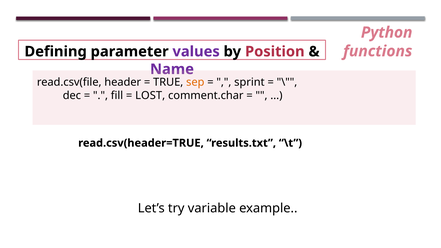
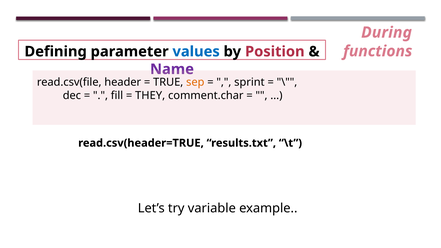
Python: Python -> During (387, 32)
values colour: purple -> blue (196, 52)
LOST: LOST -> THEY (150, 95)
